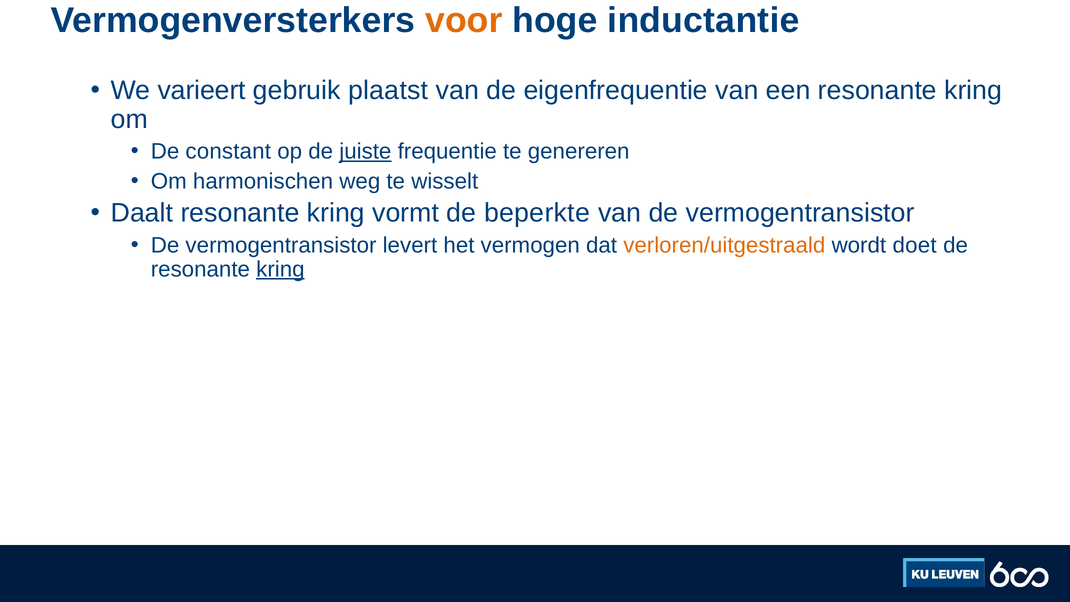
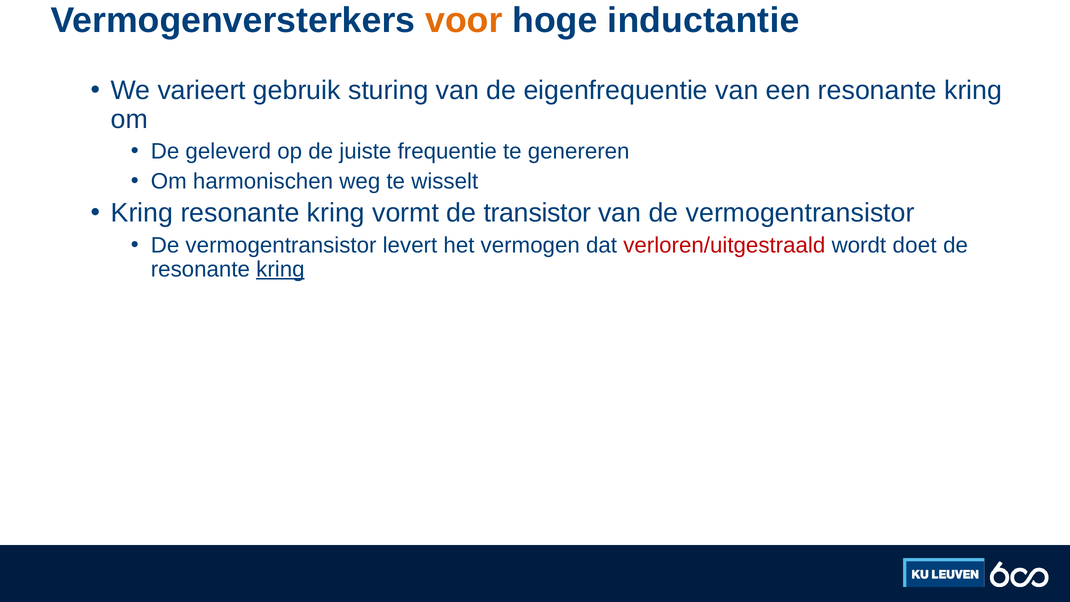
plaatst: plaatst -> sturing (388, 91)
constant: constant -> geleverd (228, 151)
juiste underline: present -> none (365, 151)
Daalt: Daalt -> Kring (142, 213)
beperkte: beperkte -> transistor (537, 213)
verloren/uitgestraald colour: orange -> red (724, 245)
